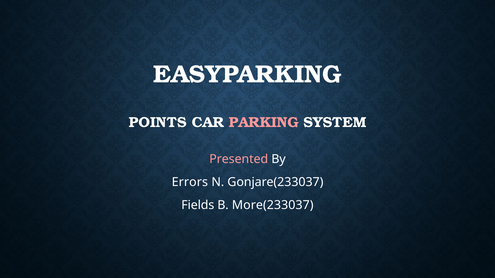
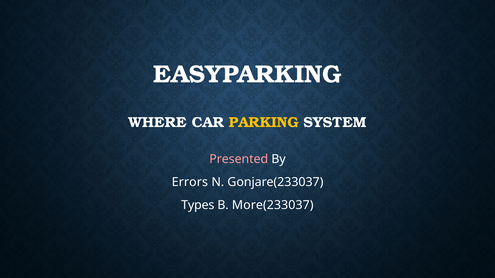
POINTS: POINTS -> WHERE (158, 122)
PARKING colour: pink -> yellow (264, 122)
Fields: Fields -> Types (198, 205)
